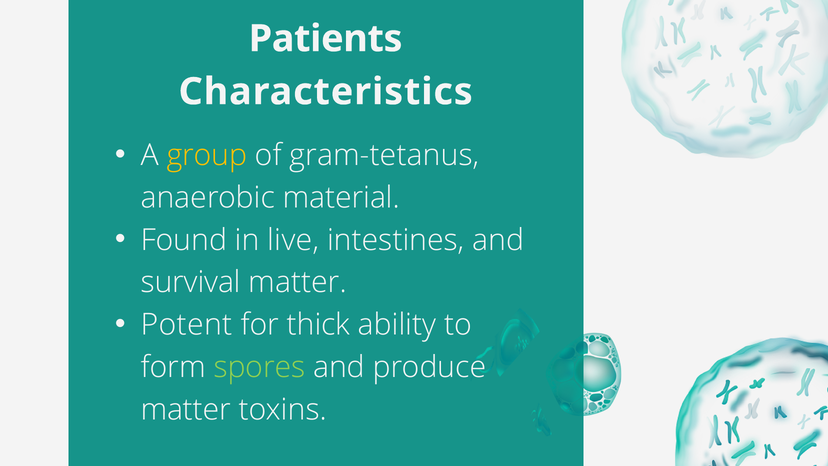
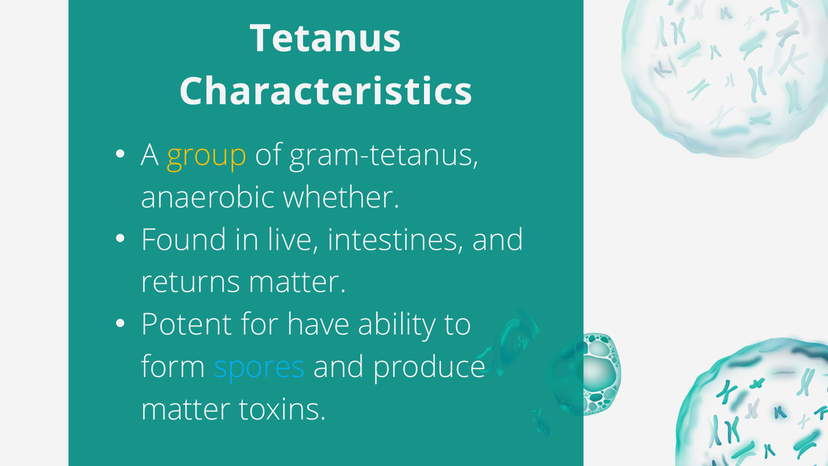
Patients: Patients -> Tetanus (325, 39)
material: material -> whether (341, 198)
survival: survival -> returns (191, 282)
thick: thick -> have (319, 325)
spores colour: light green -> light blue (259, 367)
